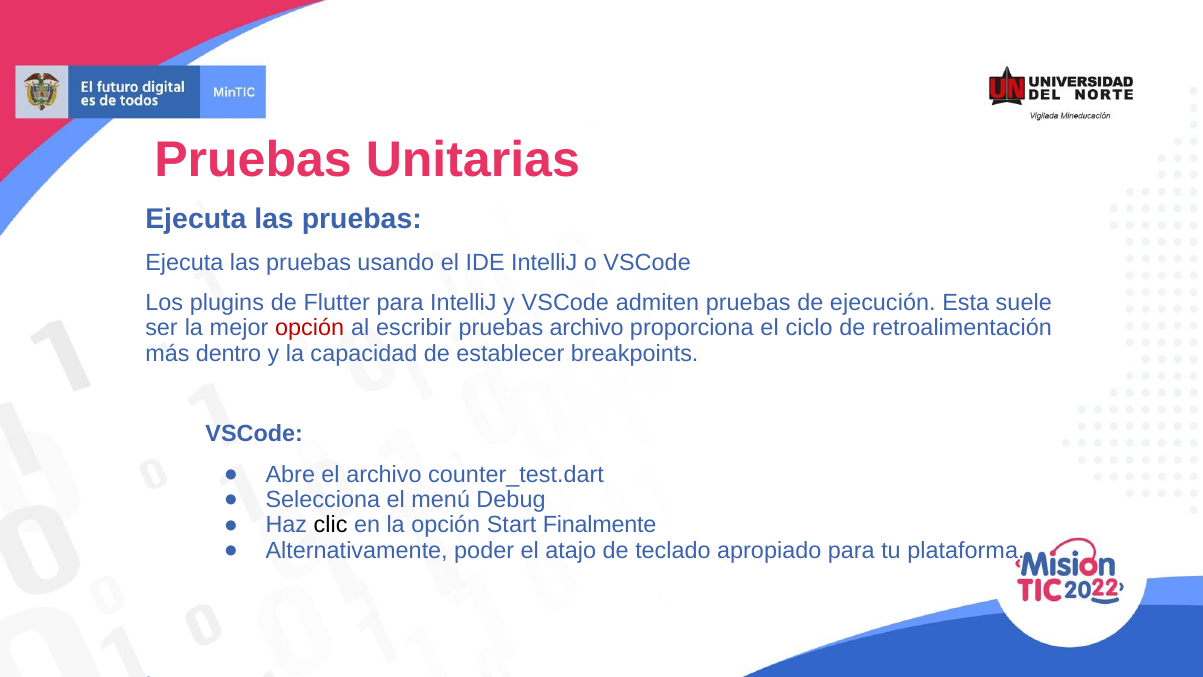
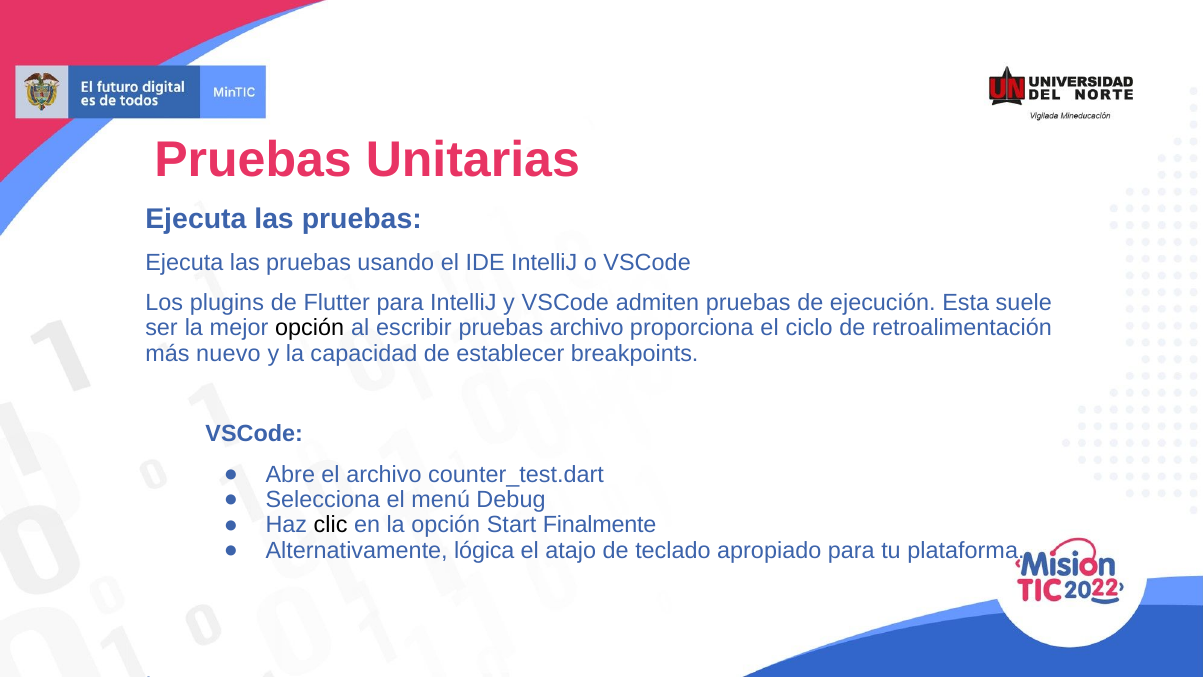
opción colour: red -> black (310, 328)
dentro: dentro -> nuevo (228, 353)
poder: poder -> lógica (484, 550)
